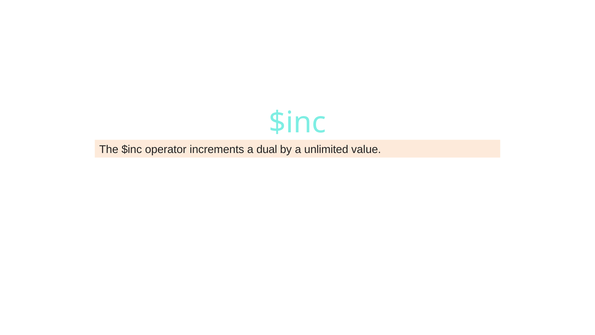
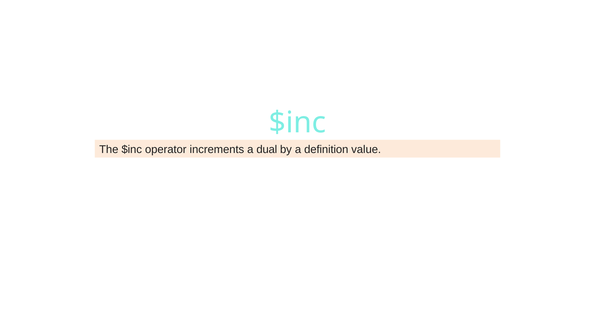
unlimited: unlimited -> definition (326, 149)
